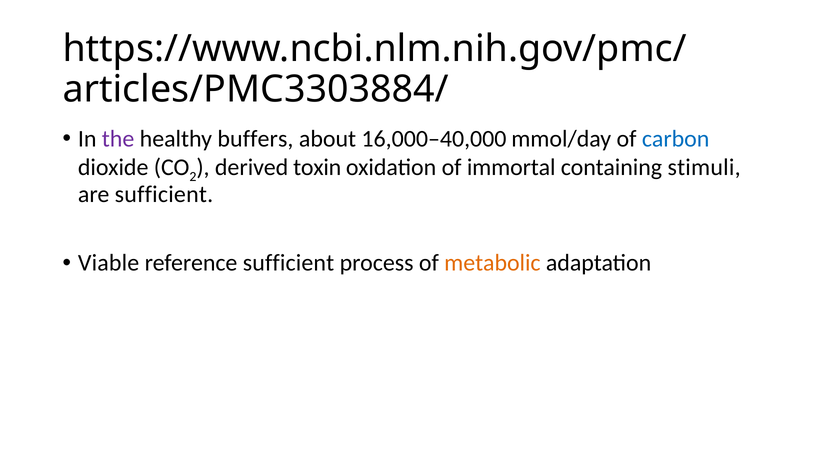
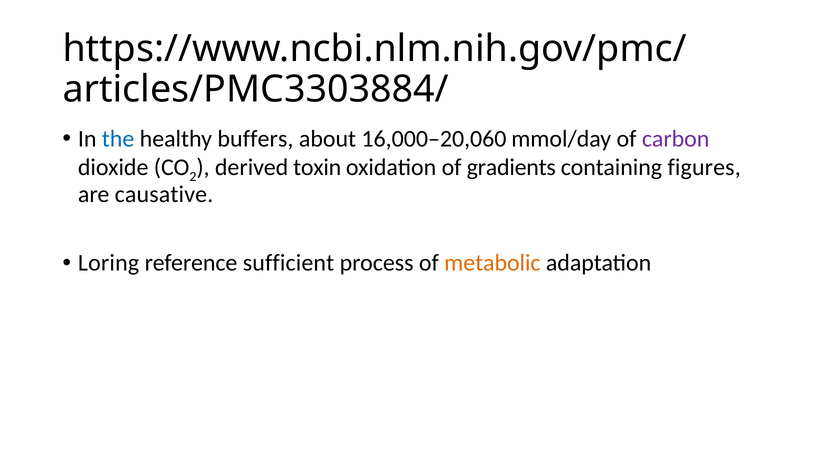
the colour: purple -> blue (118, 139)
16,000–40,000: 16,000–40,000 -> 16,000–20,060 (434, 139)
carbon colour: blue -> purple (676, 139)
immortal: immortal -> gradients (511, 168)
stimuli: stimuli -> figures (704, 168)
are sufficient: sufficient -> causative (164, 194)
Viable: Viable -> Loring (109, 263)
